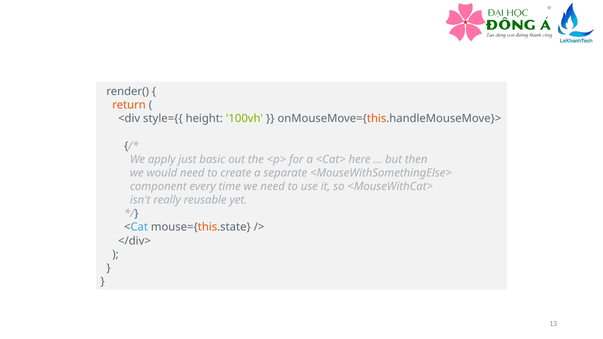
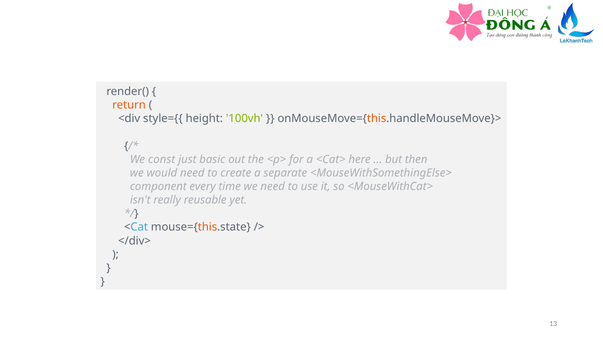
apply: apply -> const (162, 160)
